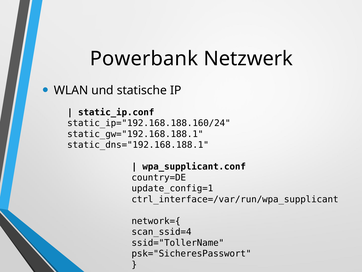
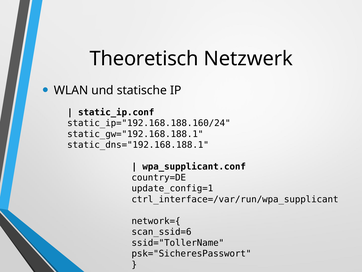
Powerbank: Powerbank -> Theoretisch (144, 59)
scan_ssid=4: scan_ssid=4 -> scan_ssid=6 (161, 232)
